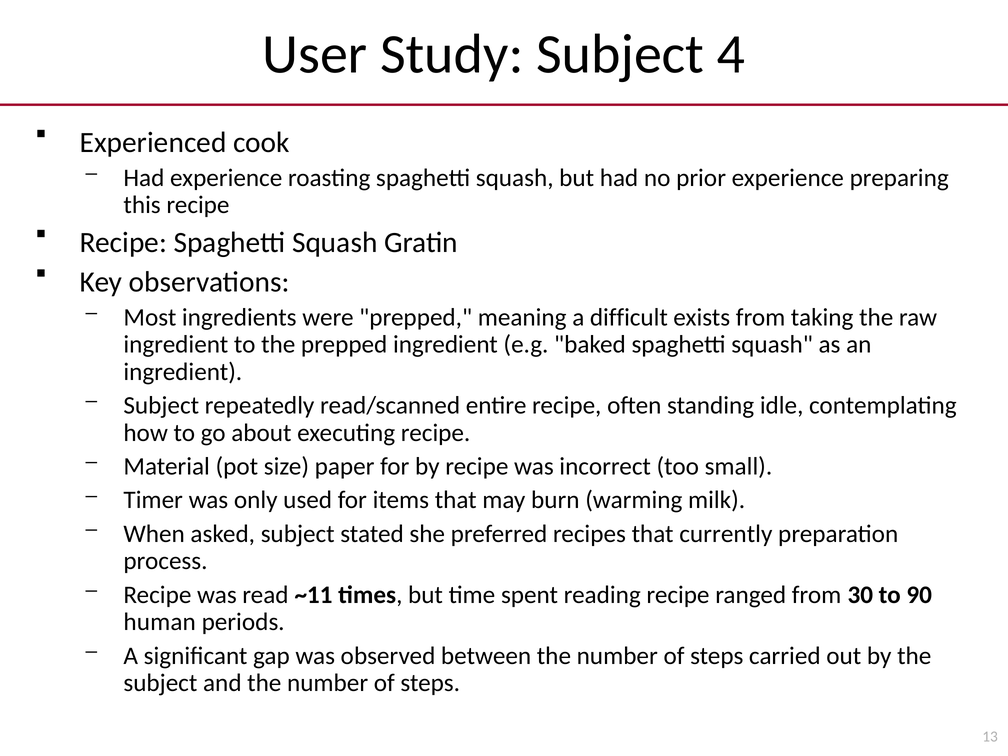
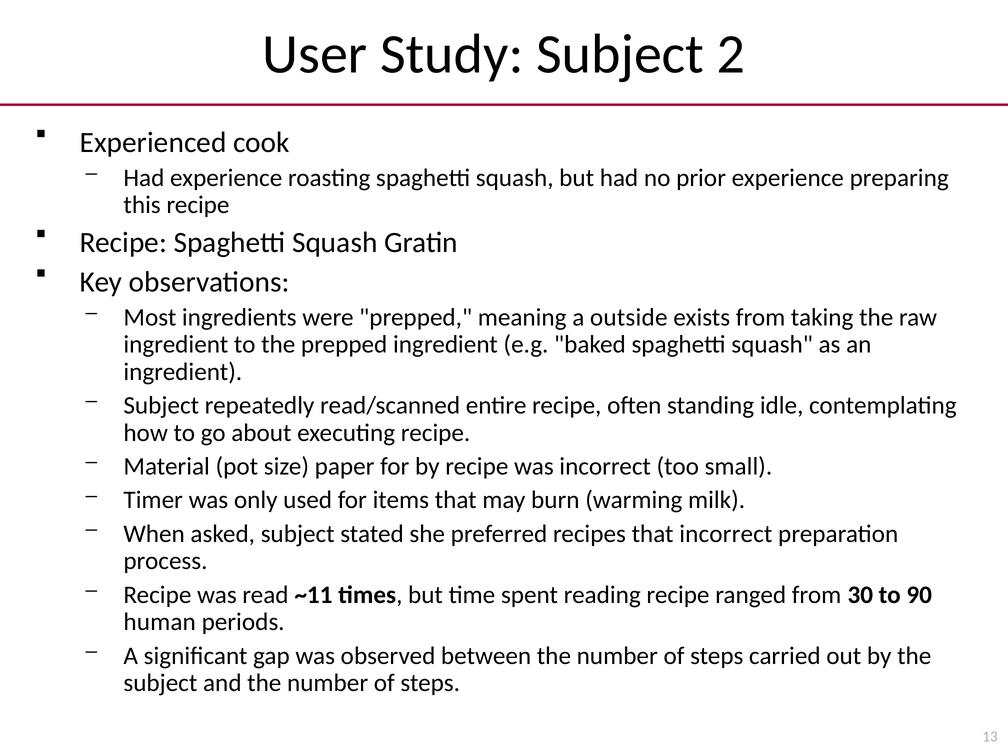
4: 4 -> 2 (731, 54)
difficult: difficult -> outside (629, 317)
that currently: currently -> incorrect (726, 534)
